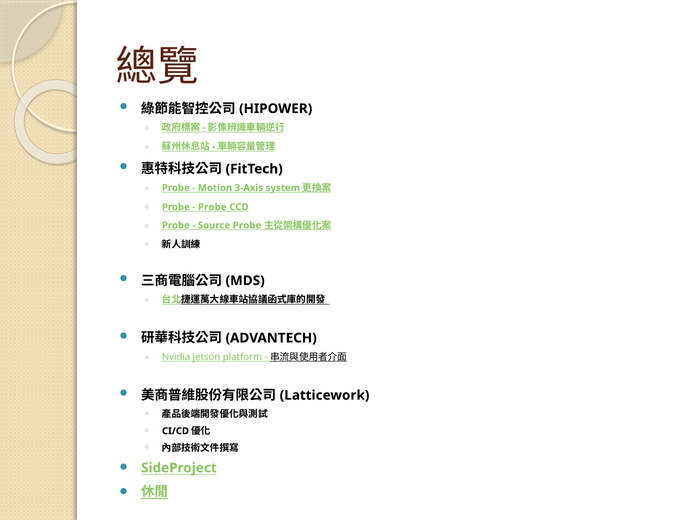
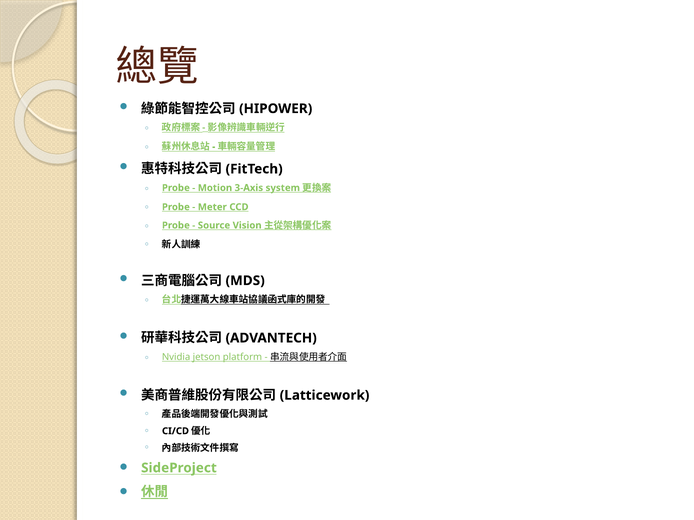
Probe: Probe -> Meter (212, 207)
Source Probe: Probe -> Vision (247, 226)
